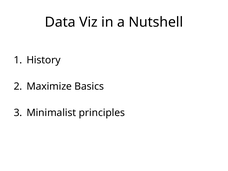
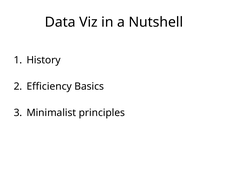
Maximize: Maximize -> Efficiency (49, 86)
